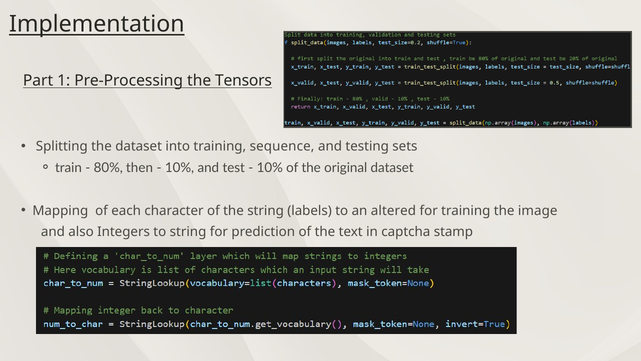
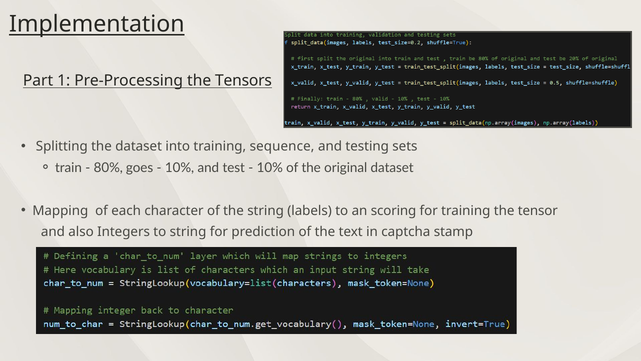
then: then -> goes (140, 168)
altered: altered -> scoring (394, 210)
image: image -> tensor (538, 210)
